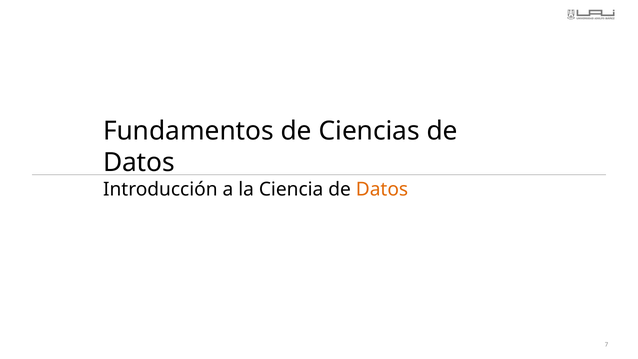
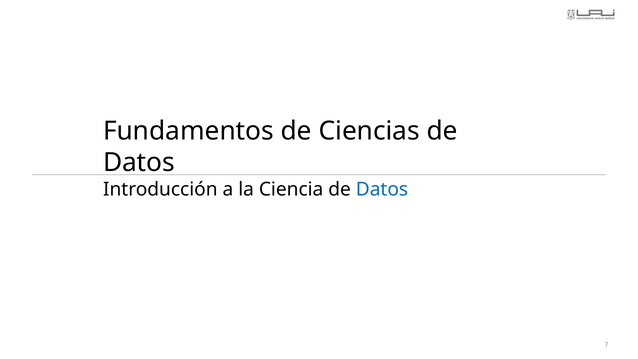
Datos colour: orange -> blue (382, 189)
